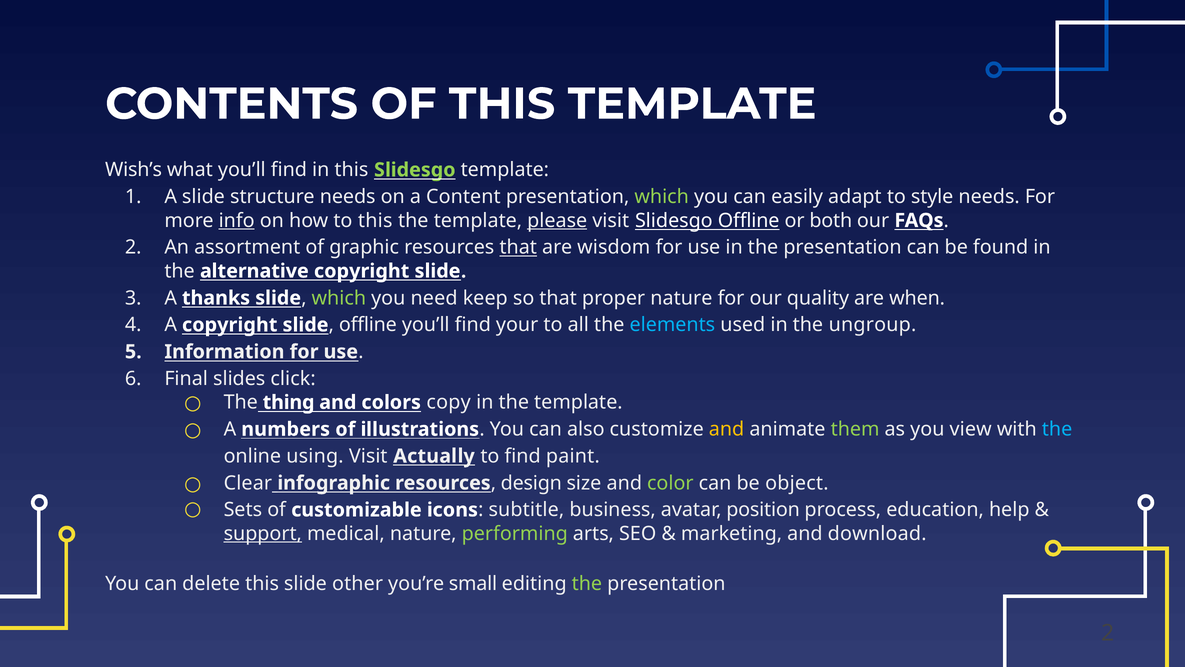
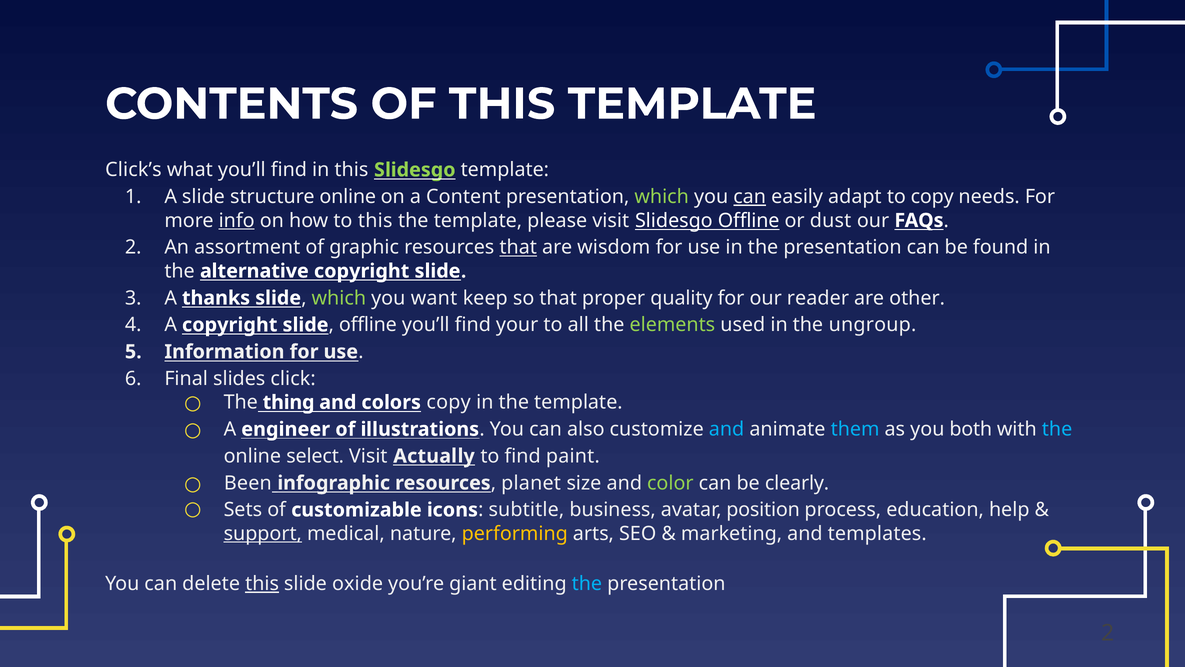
Wish’s: Wish’s -> Click’s (133, 170)
structure needs: needs -> online (348, 197)
can underline: none -> present (750, 197)
to style: style -> copy (932, 197)
please underline: present -> none (557, 220)
both: both -> dust (831, 220)
need: need -> want (434, 298)
proper nature: nature -> quality (681, 298)
quality: quality -> reader (818, 298)
when: when -> other (917, 298)
elements colour: light blue -> light green (672, 325)
numbers: numbers -> engineer (286, 429)
and colour: yellow -> light blue (727, 429)
them colour: light green -> light blue (855, 429)
view: view -> both (971, 429)
using: using -> select (315, 456)
Clear: Clear -> Been (248, 483)
design: design -> planet (531, 483)
object: object -> clearly (797, 483)
performing colour: light green -> yellow (515, 533)
download: download -> templates (877, 533)
this underline: none -> present (262, 583)
other: other -> oxide (358, 583)
small: small -> giant (473, 583)
the colour: light green -> light blue (587, 583)
